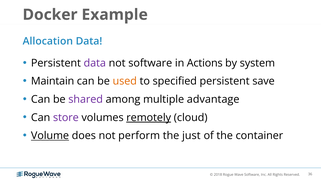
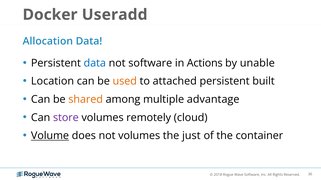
Example: Example -> Useradd (115, 15)
data colour: purple -> blue (95, 63)
system: system -> unable (257, 63)
Maintain: Maintain -> Location (53, 81)
specified: specified -> attached (175, 81)
save: save -> built (264, 81)
shared colour: purple -> orange (86, 100)
remotely underline: present -> none (149, 118)
not perform: perform -> volumes (139, 136)
